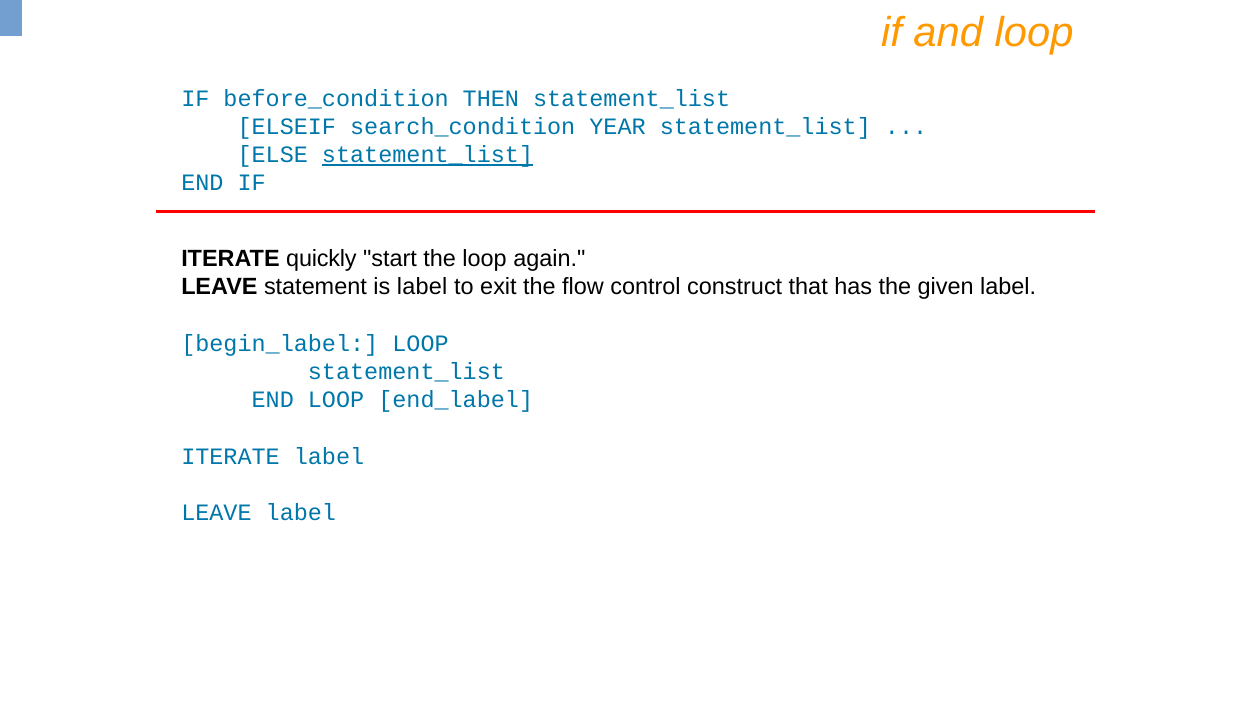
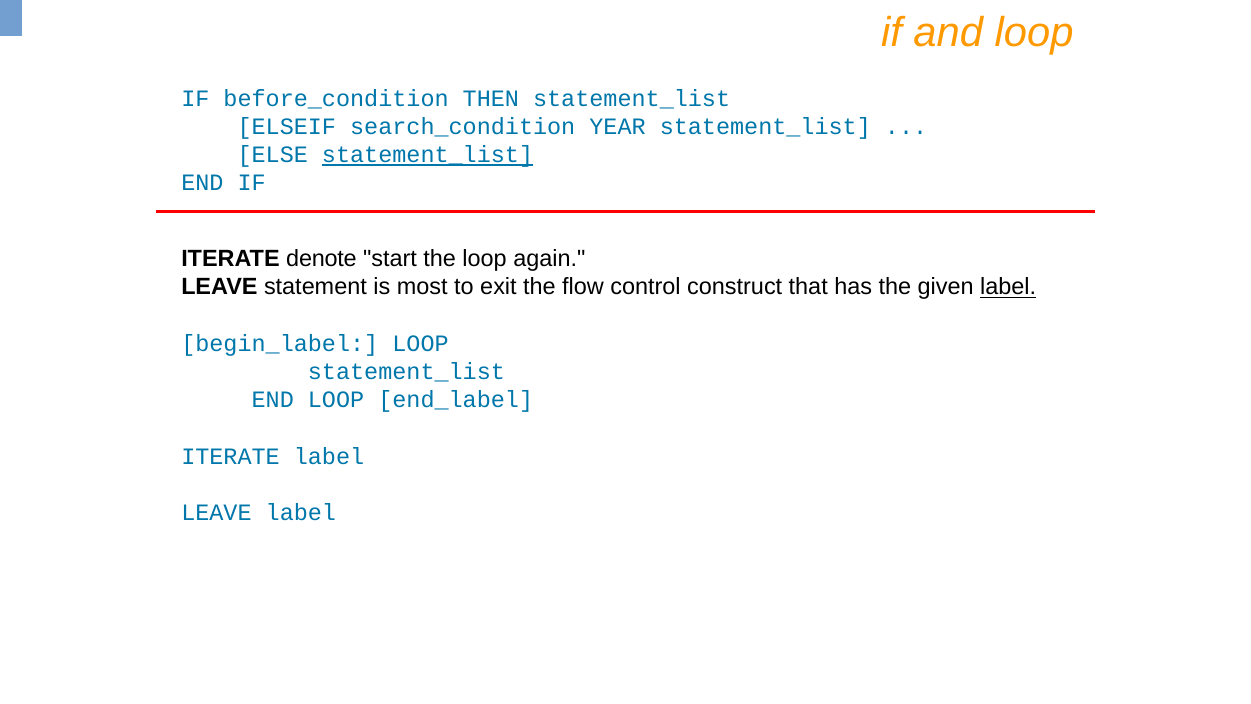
quickly: quickly -> denote (321, 259)
is label: label -> most (422, 287)
label underline: none -> present (1008, 287)
